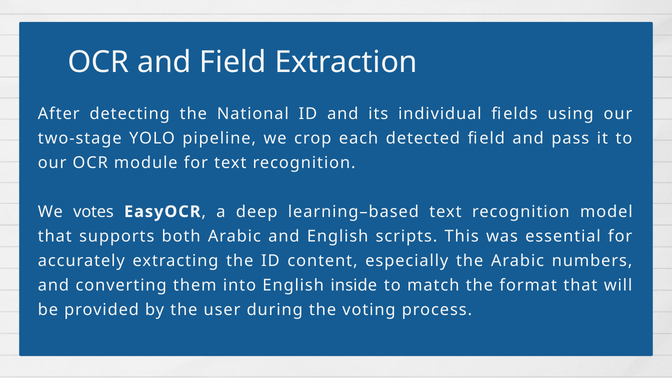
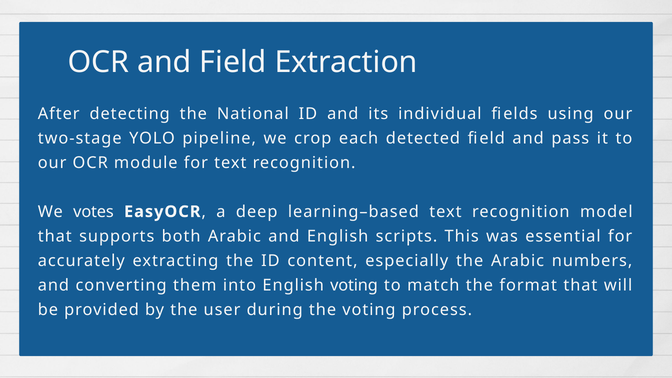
English inside: inside -> voting (354, 285)
